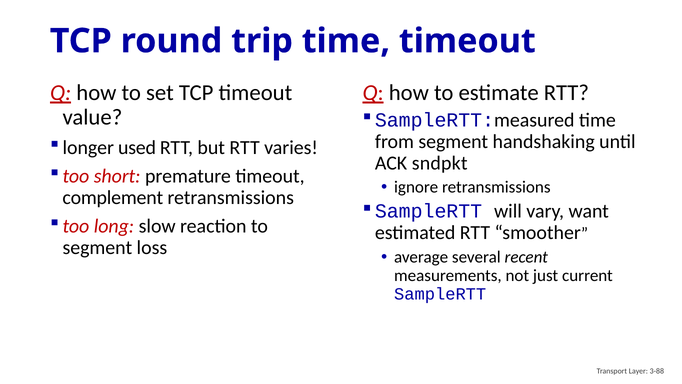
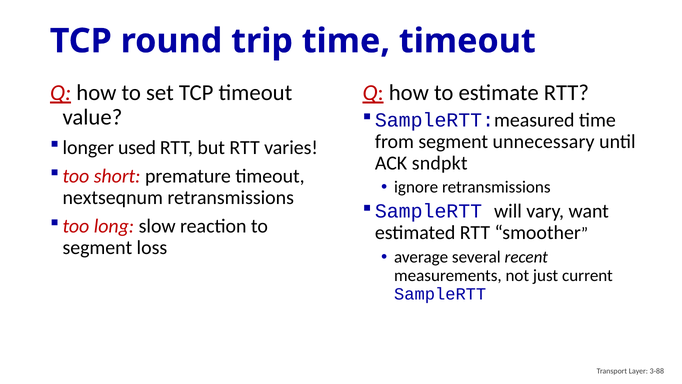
handshaking: handshaking -> unnecessary (544, 141)
complement: complement -> nextseqnum (113, 197)
